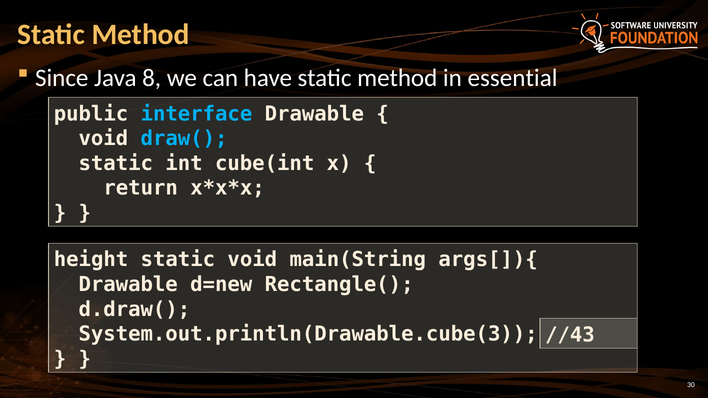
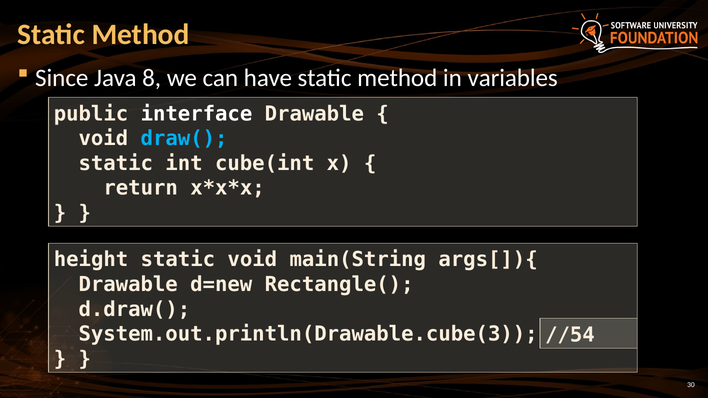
essential: essential -> variables (513, 78)
interface colour: light blue -> white (196, 114)
//43: //43 -> //54 (570, 335)
